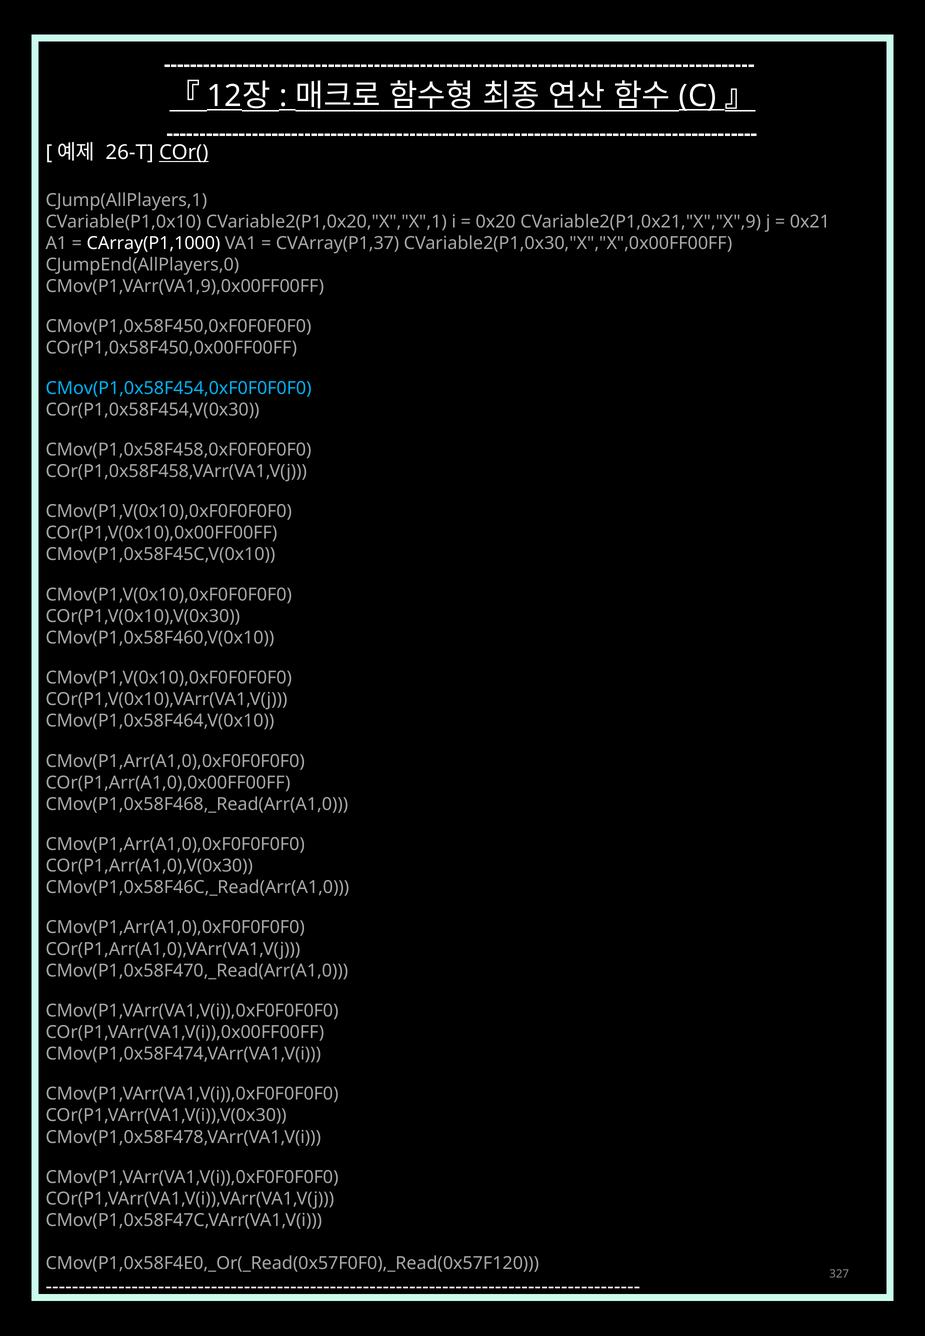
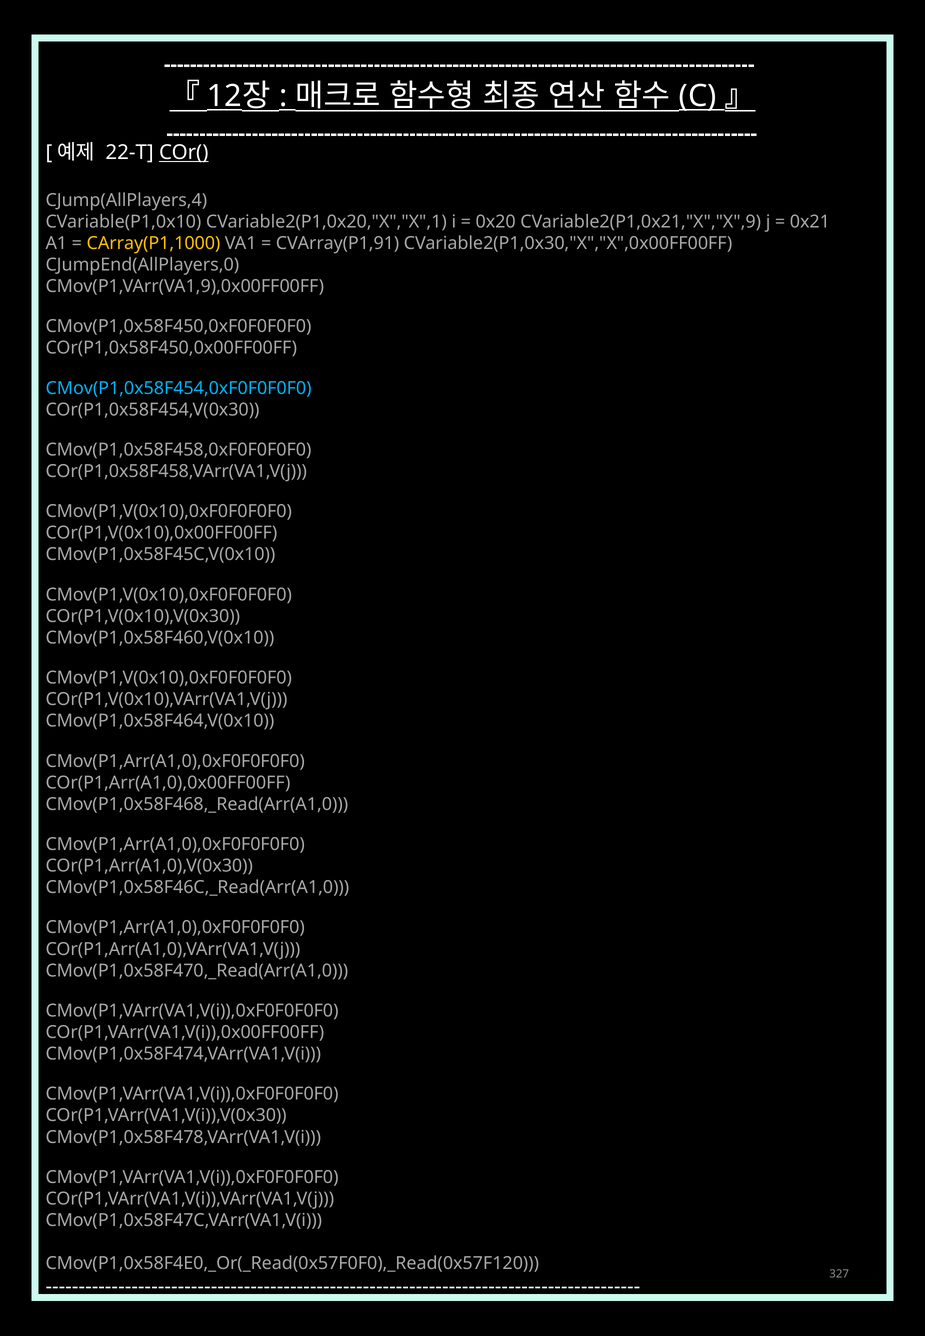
26-T: 26-T -> 22-T (130, 152)
CJump(AllPlayers,1: CJump(AllPlayers,1 -> CJump(AllPlayers,4 (126, 200)
CArray(P1,1000 colour: white -> yellow (154, 243)
CVArray(P1,37: CVArray(P1,37 -> CVArray(P1,91 (338, 243)
